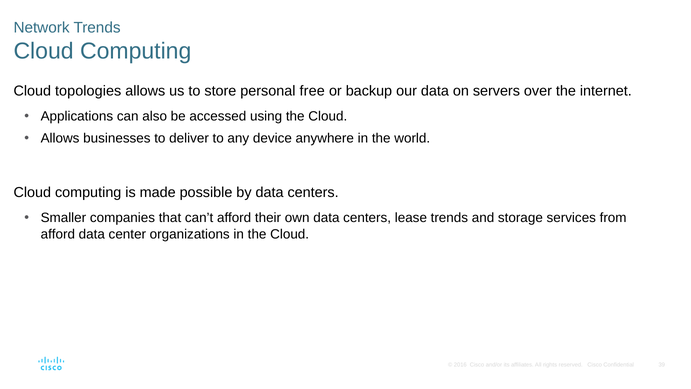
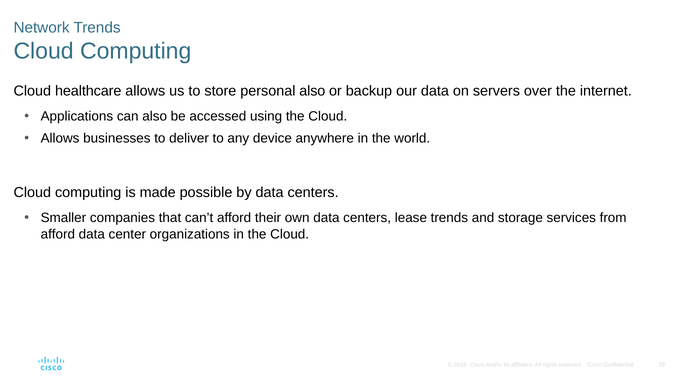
topologies: topologies -> healthcare (88, 91)
personal free: free -> also (312, 91)
